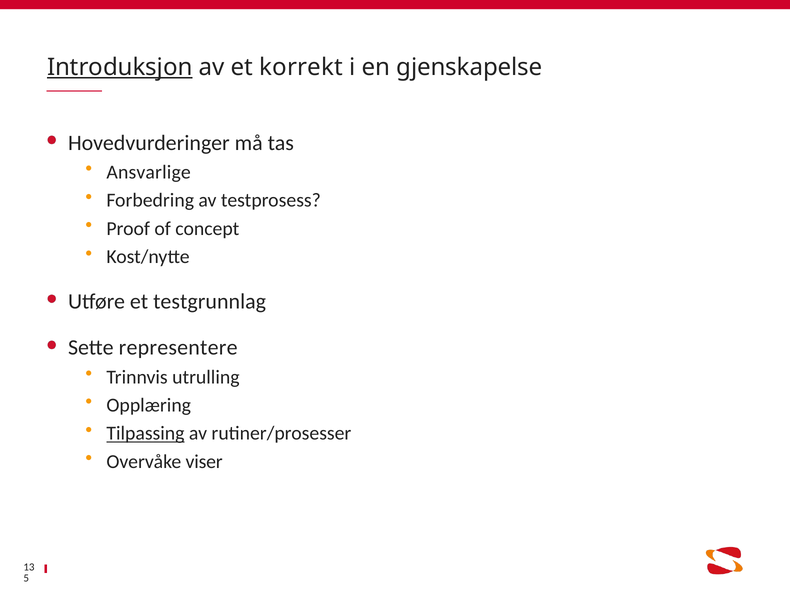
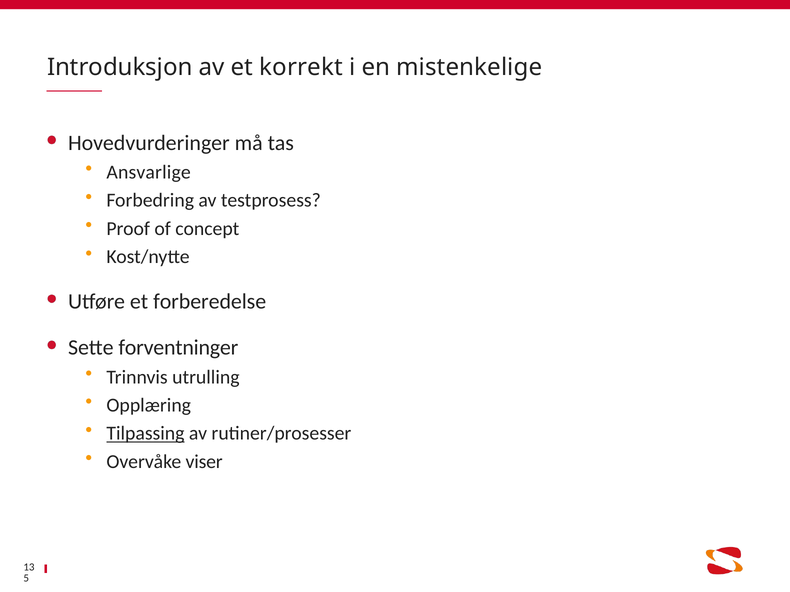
Introduksjon underline: present -> none (120, 68)
gjenskapelse: gjenskapelse -> mistenkelige (469, 68)
testgrunnlag: testgrunnlag -> forberedelse (210, 302)
representere: representere -> forventninger (178, 348)
